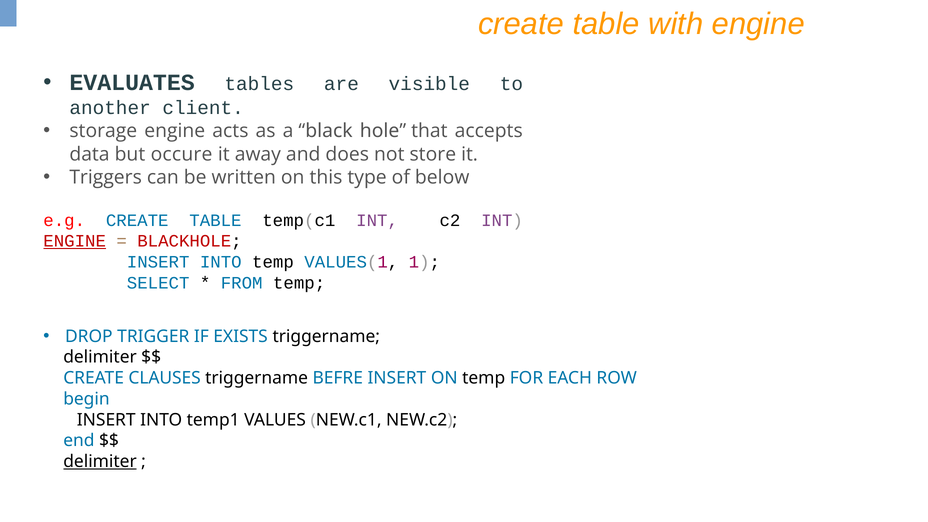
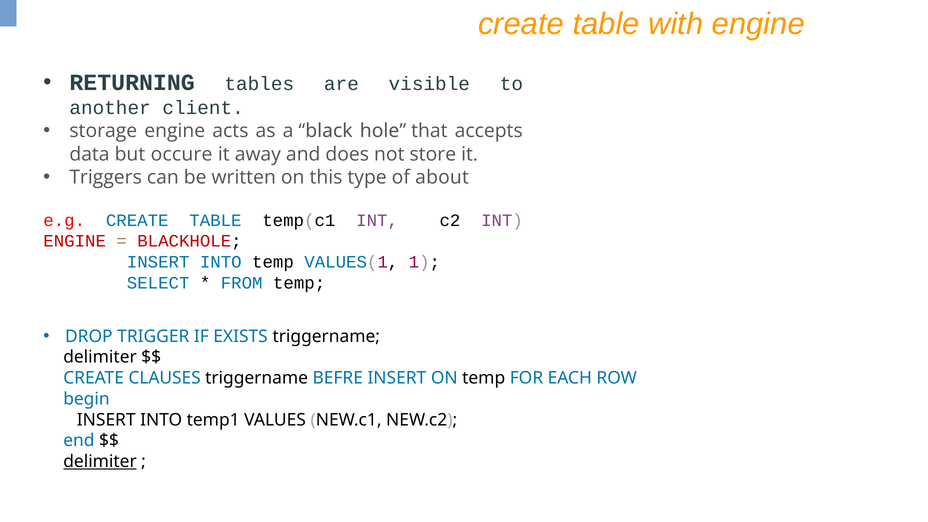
EVALUATES: EVALUATES -> RETURNING (132, 83)
below: below -> about (442, 178)
ENGINE underline: present -> none (75, 241)
